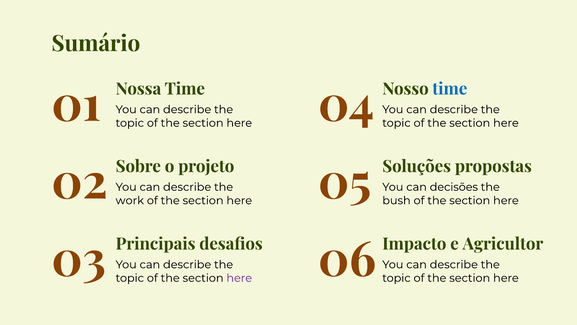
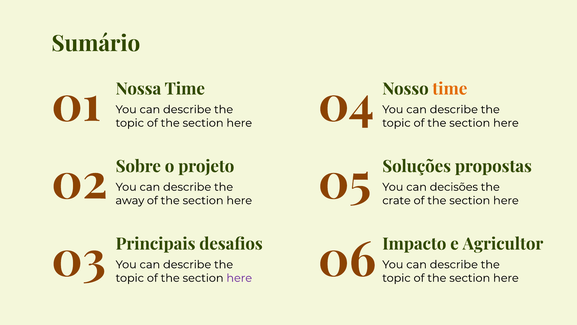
time colour: blue -> orange (450, 89)
work: work -> away (130, 200)
bush: bush -> crate (397, 200)
